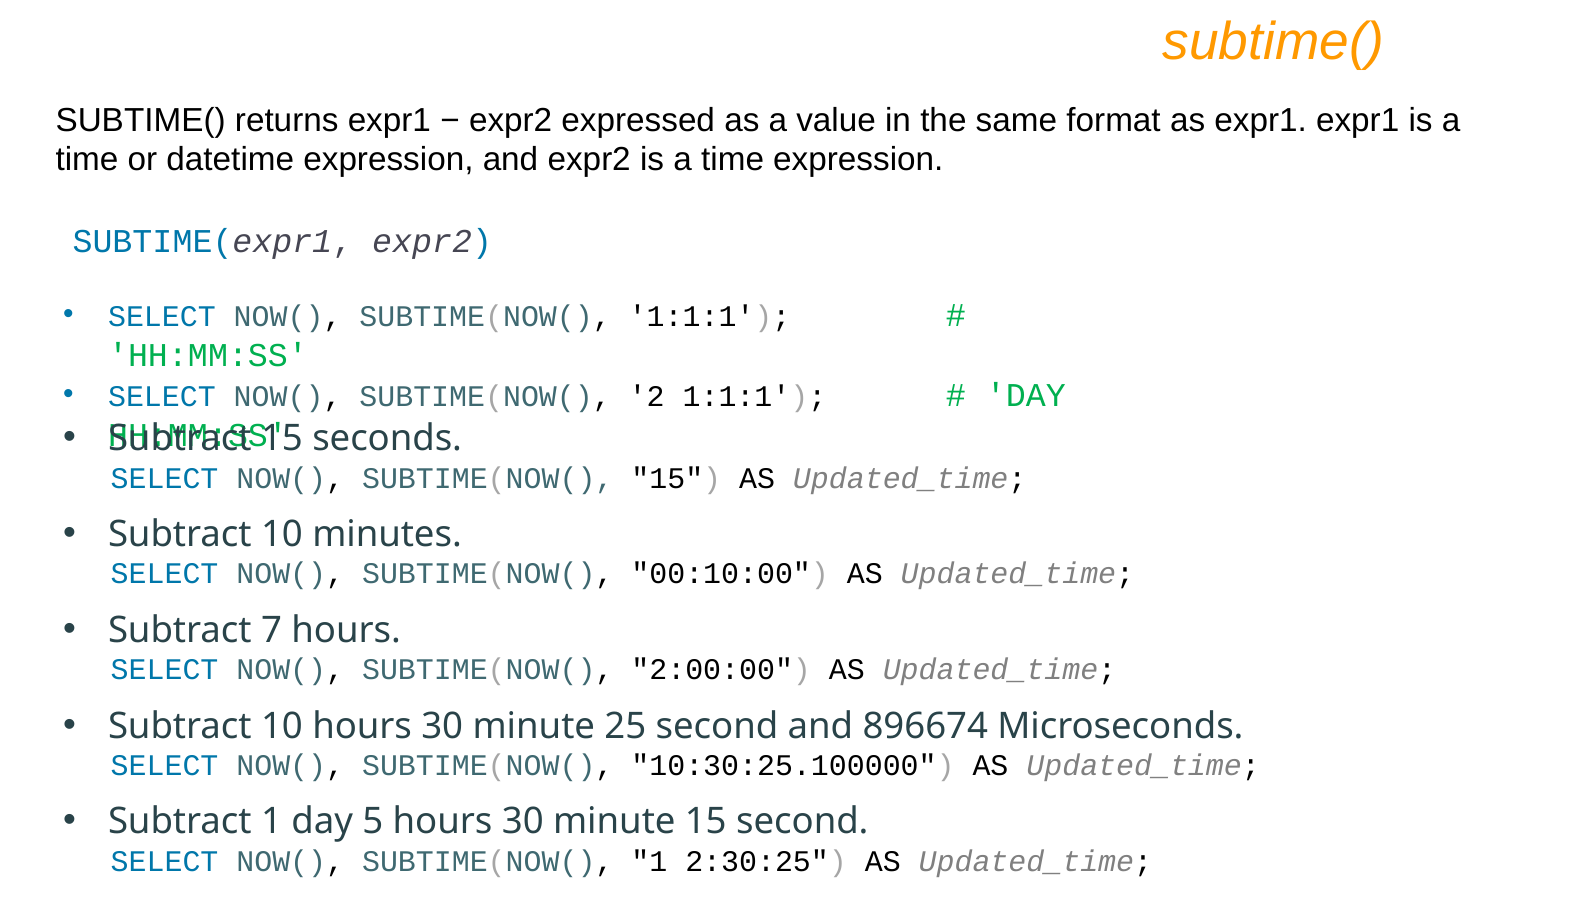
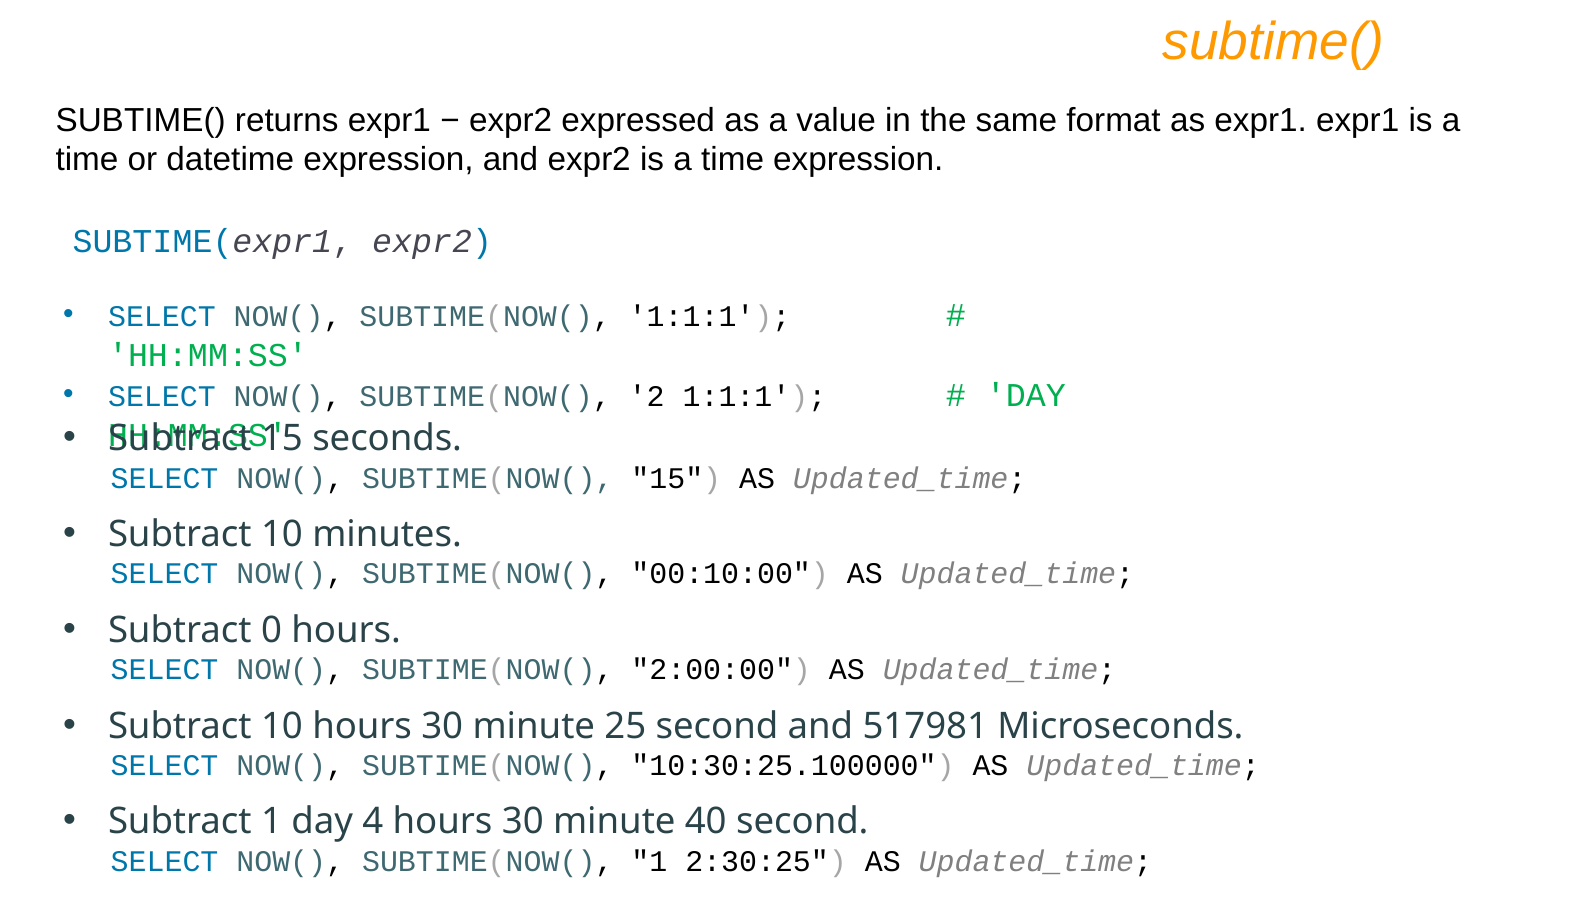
7: 7 -> 0 (272, 630)
896674: 896674 -> 517981 (925, 726)
5: 5 -> 4 (373, 822)
minute 15: 15 -> 40 (706, 822)
